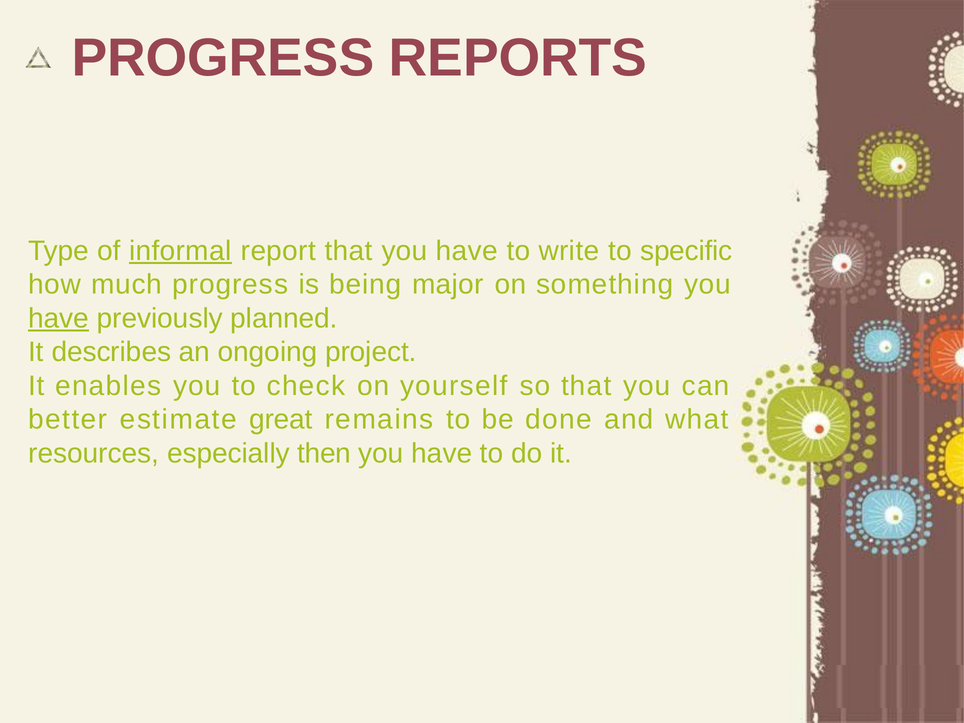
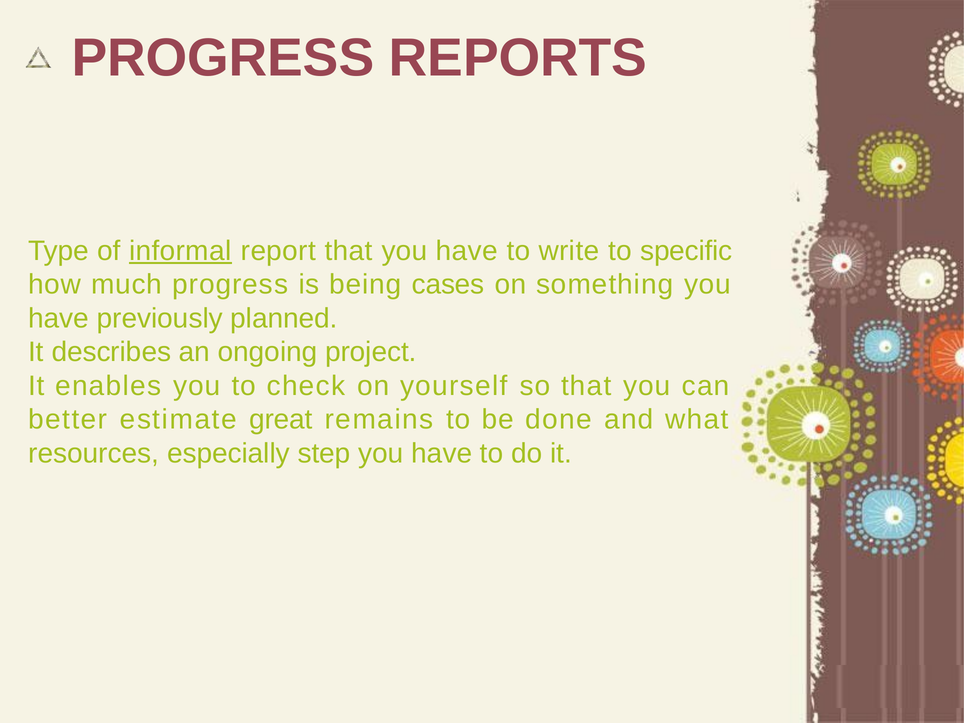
major: major -> cases (448, 285)
have underline: present -> none (59, 318)
then: then -> step (324, 453)
